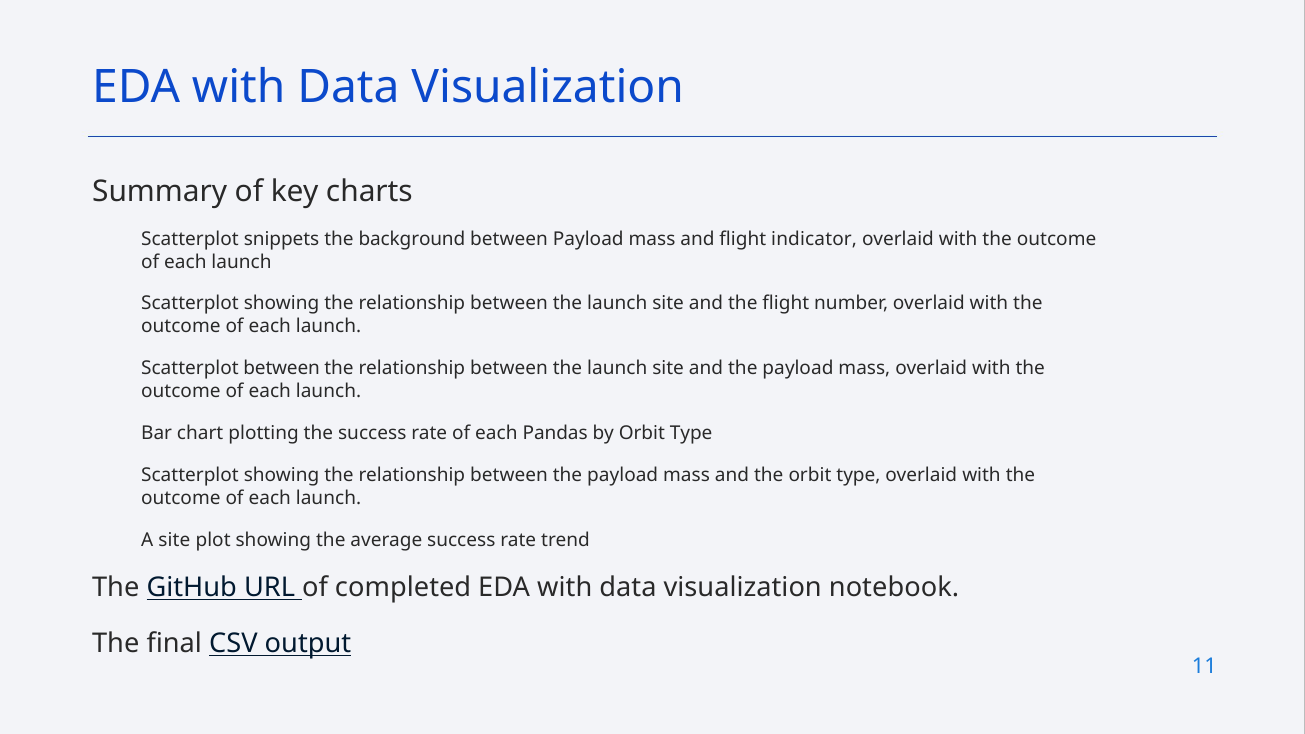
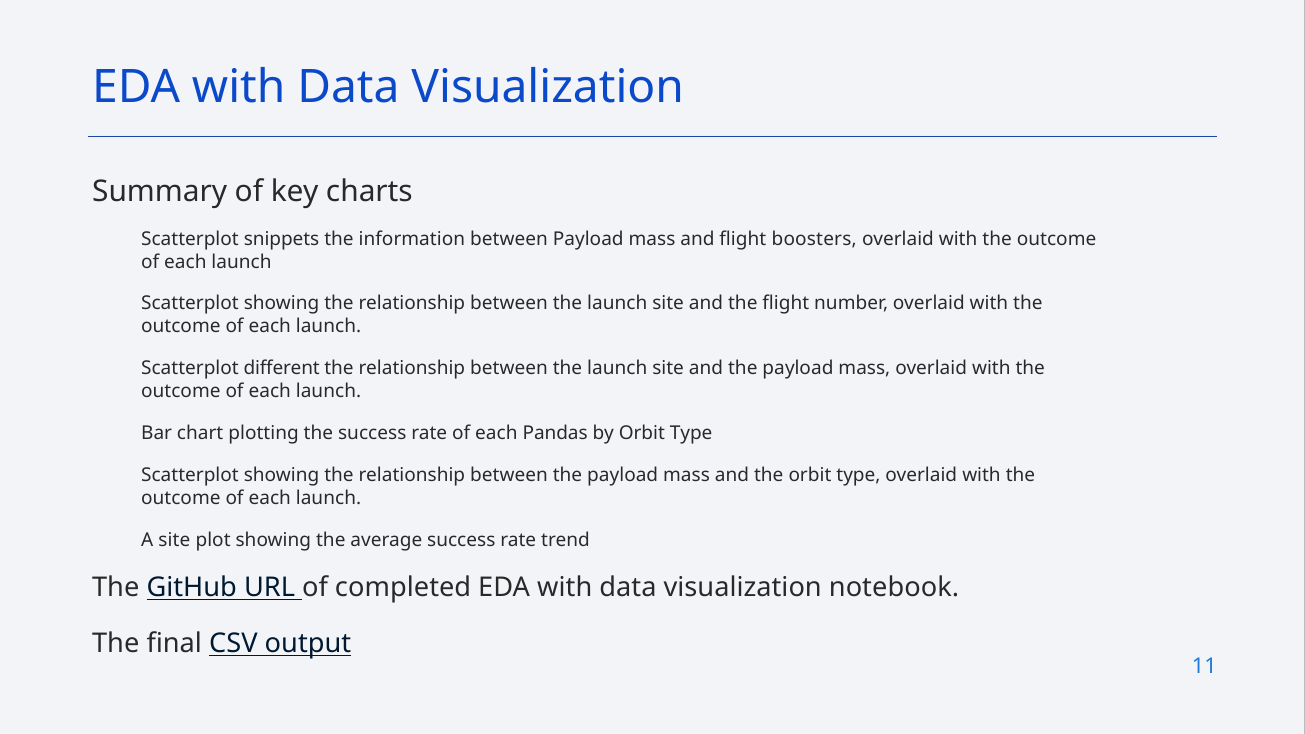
background: background -> information (412, 239)
indicator: indicator -> boosters (814, 239)
Scatterplot between: between -> different (282, 368)
